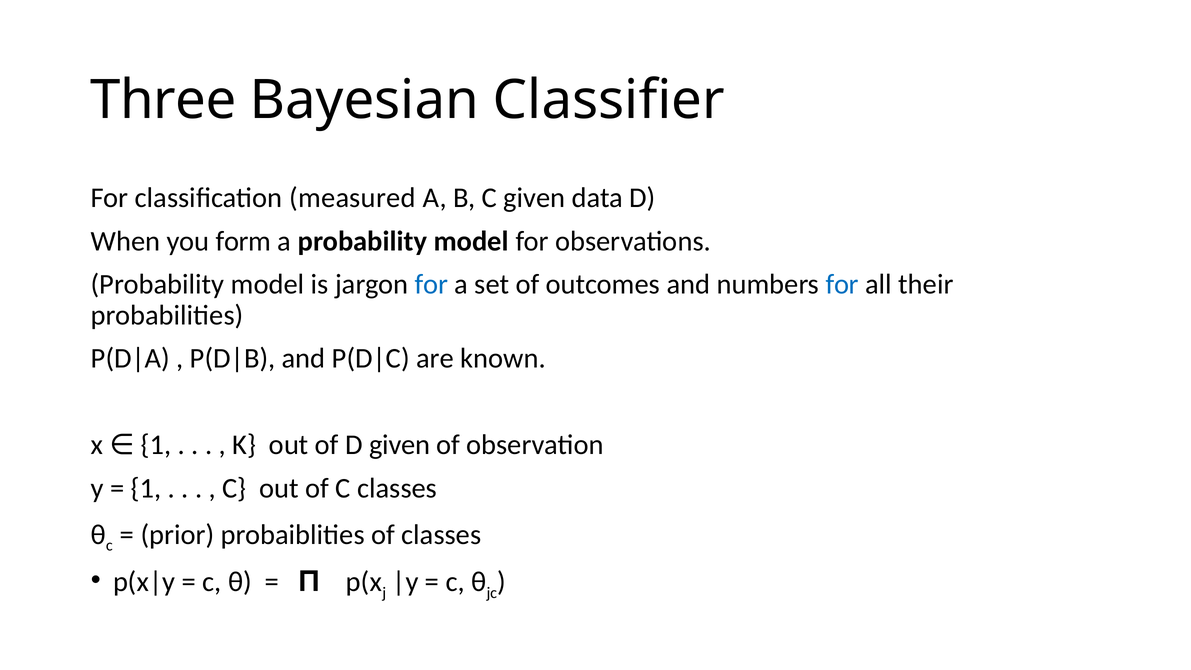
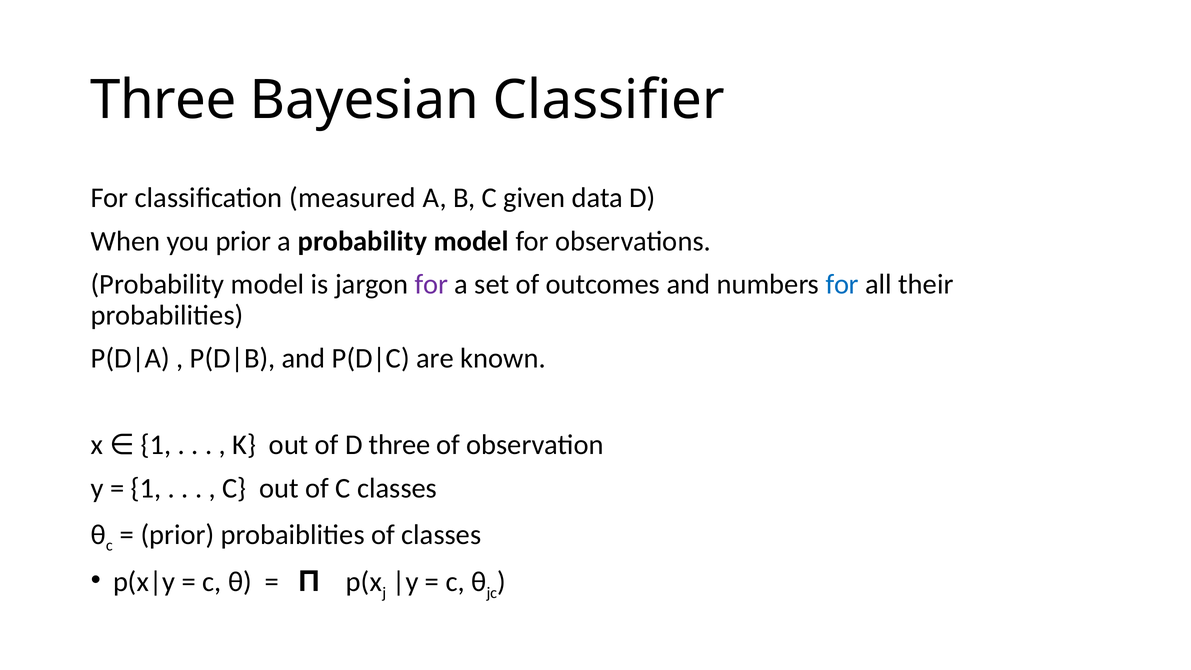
you form: form -> prior (243, 241)
for colour: blue -> purple (431, 284)
D given: given -> three (400, 445)
